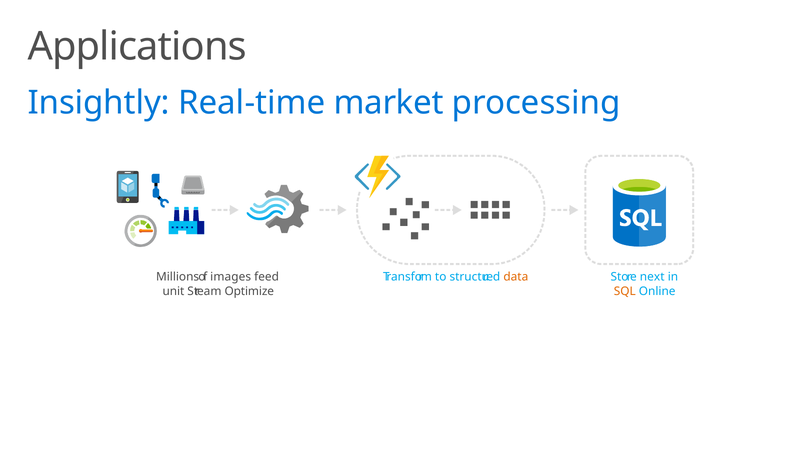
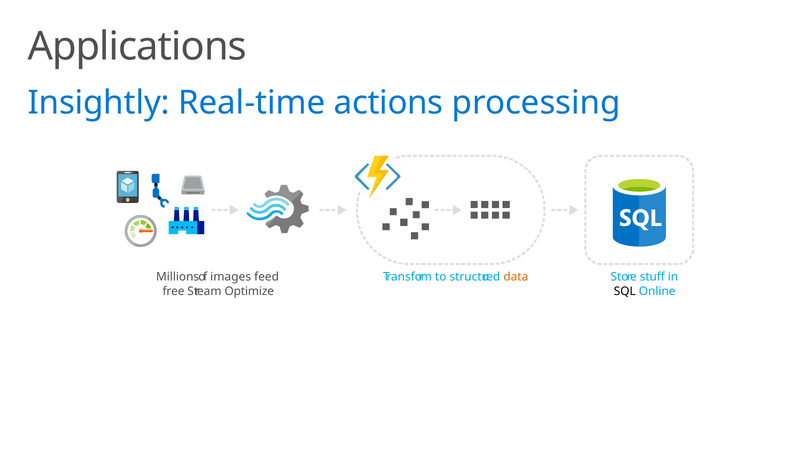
market: market -> actions (389, 103)
next: next -> stuff (652, 277)
unit: unit -> free (173, 291)
SQL colour: orange -> black (625, 291)
